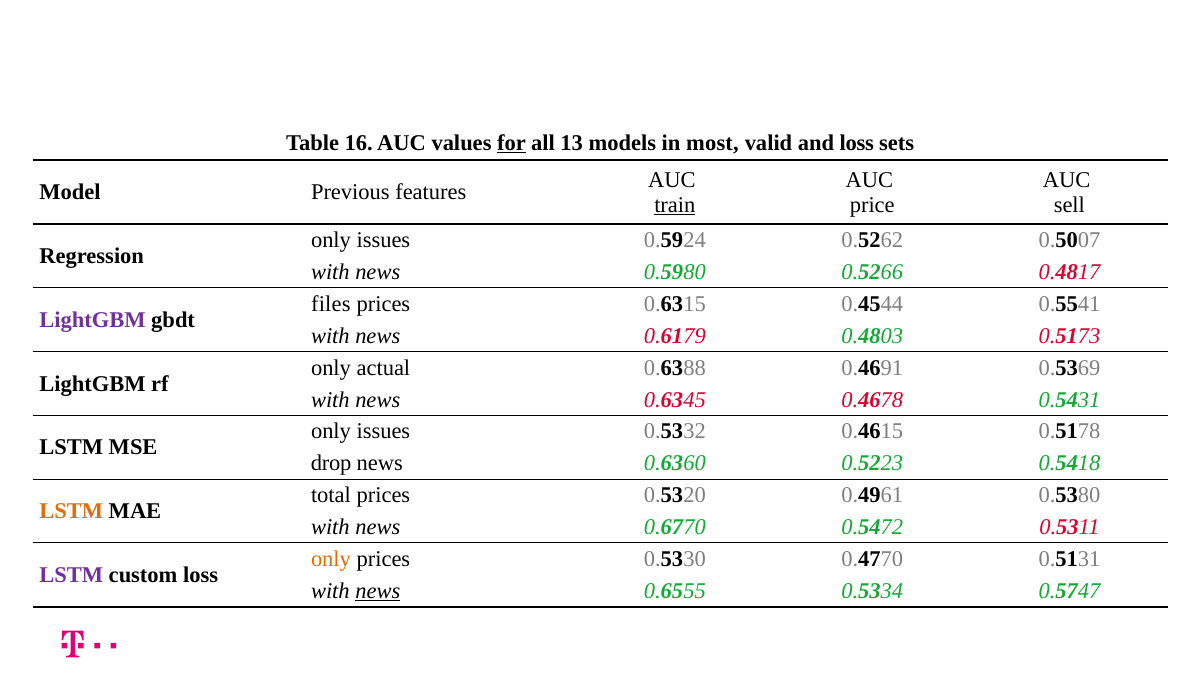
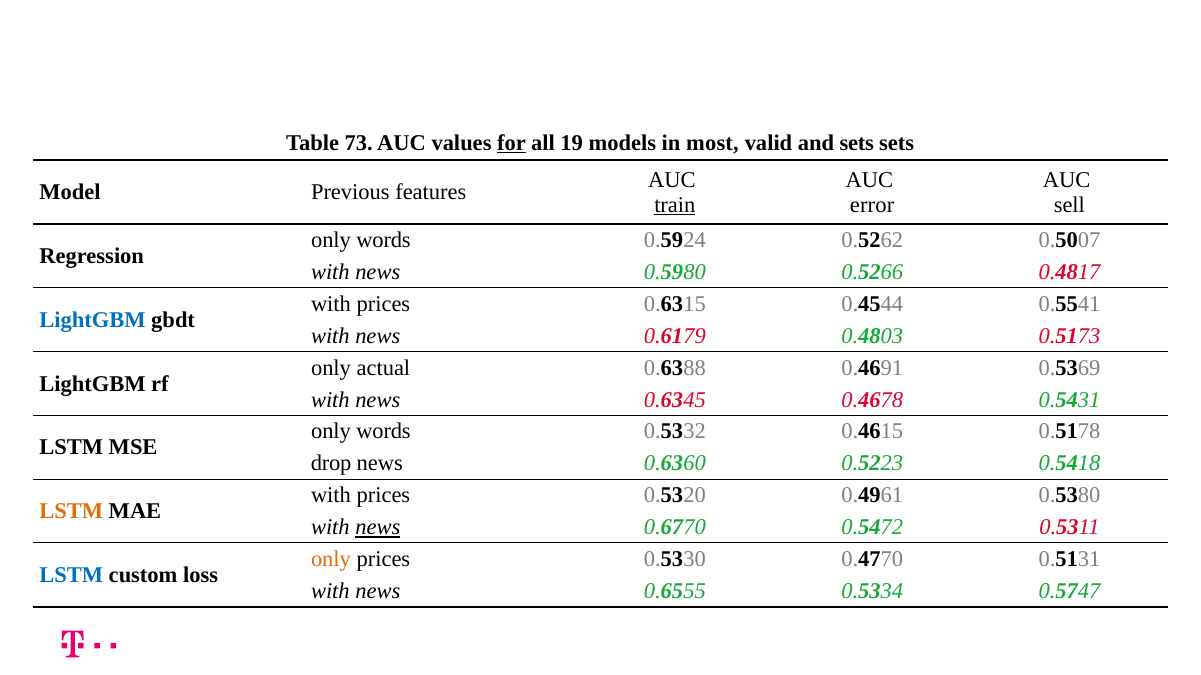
16: 16 -> 73 (359, 143)
13: 13 -> 19 (572, 143)
and loss: loss -> sets (857, 143)
price: price -> error (872, 205)
issues: issues -> words (384, 240)
files: files -> with (331, 304)
LightGBM colour: purple -> blue (93, 320)
issues: issues -> words (384, 432)
total: total -> with (331, 496)
news underline: none -> present (378, 528)
LSTM colour: purple -> blue (71, 575)
news underline: present -> none (378, 591)
